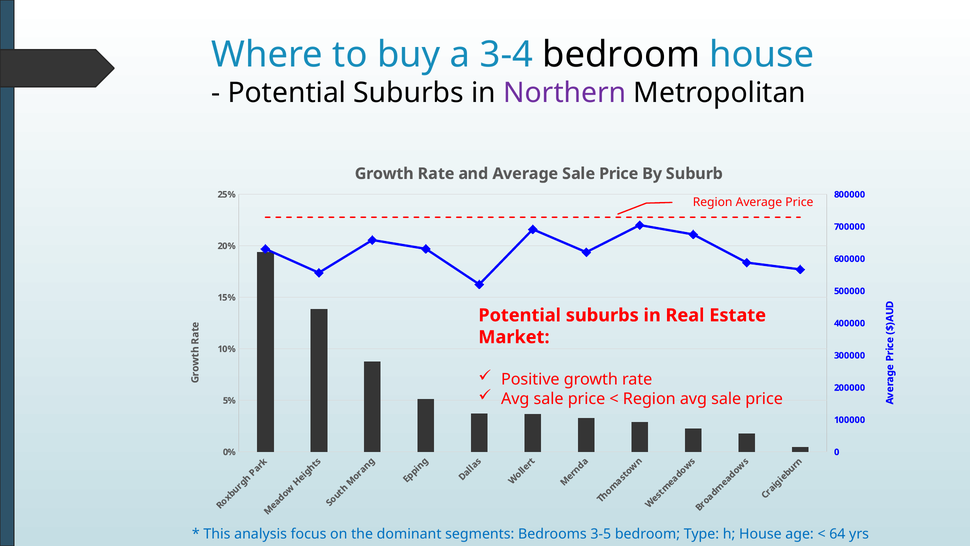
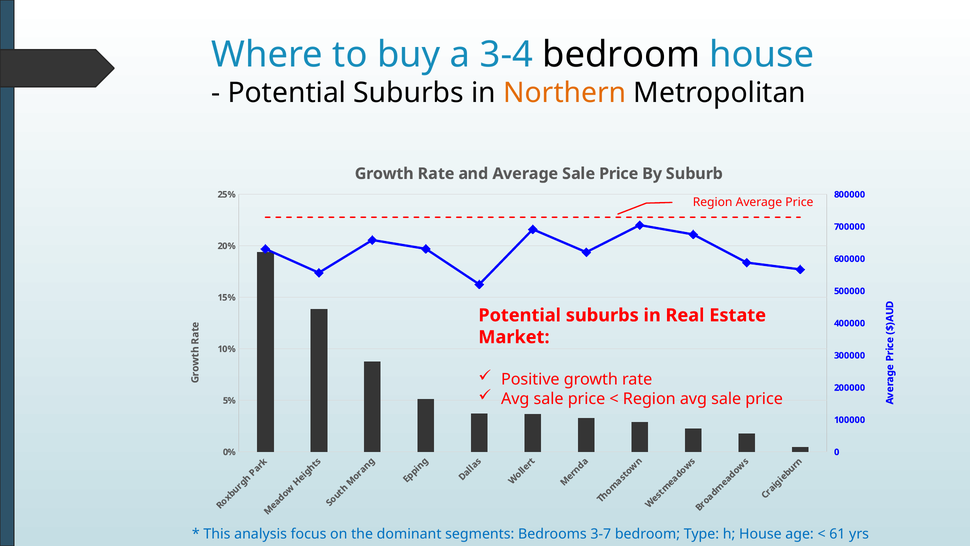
Northern colour: purple -> orange (565, 93)
3-5: 3-5 -> 3-7 (601, 533)
64: 64 -> 61 (837, 533)
